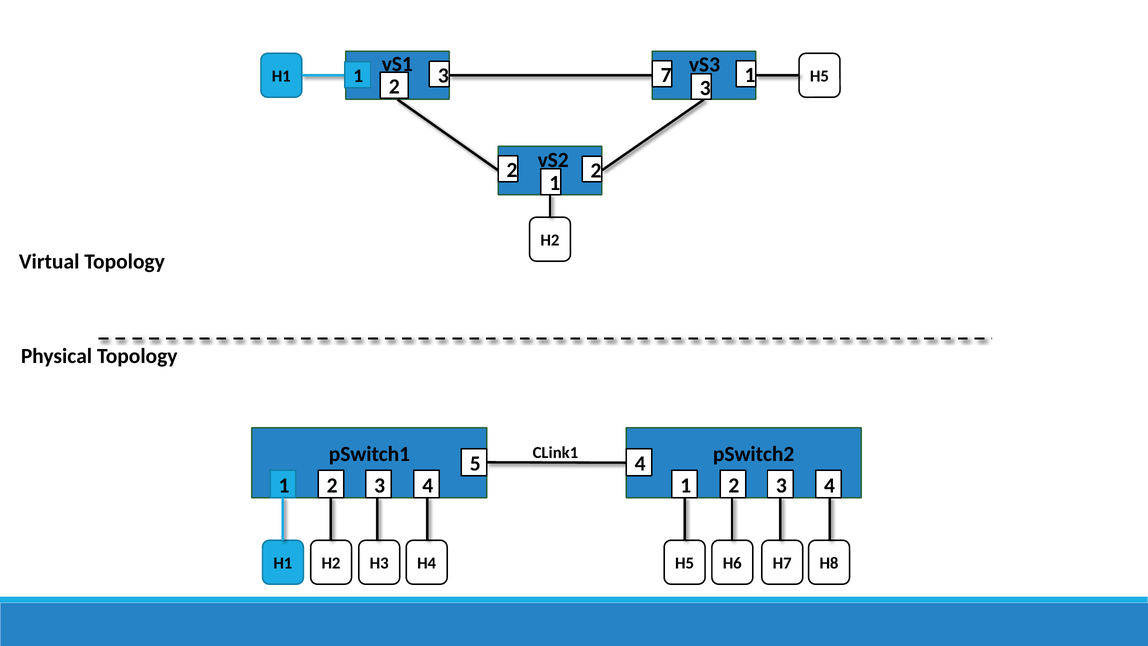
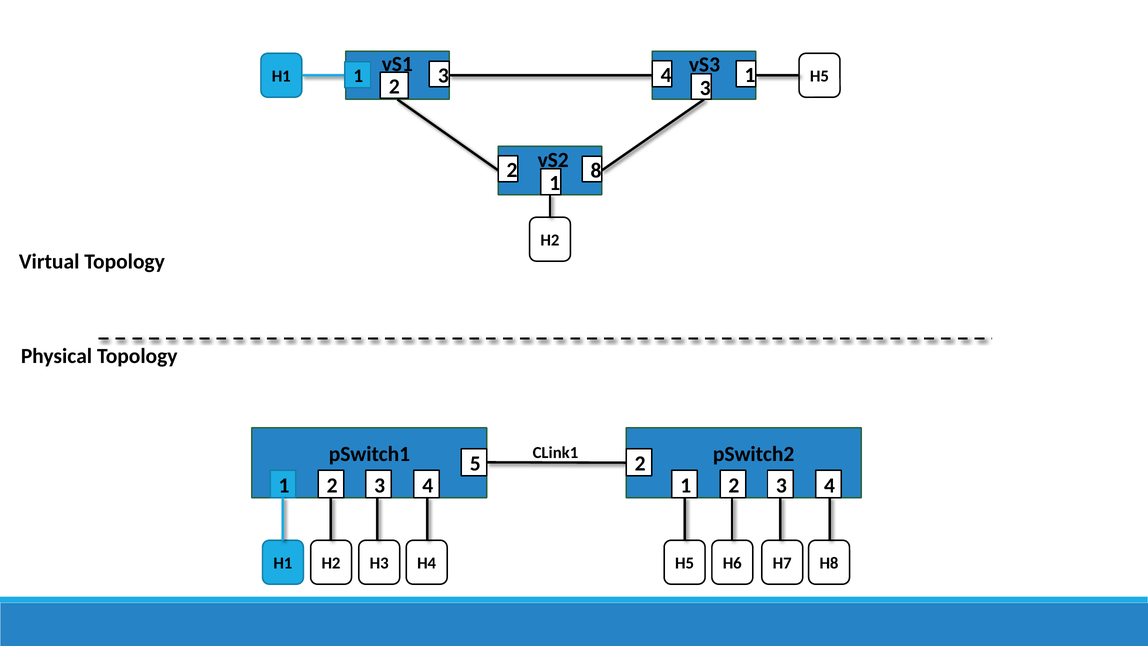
7: 7 -> 4 (666, 75)
2 2: 2 -> 8 (596, 170)
5 4: 4 -> 2 (640, 464)
